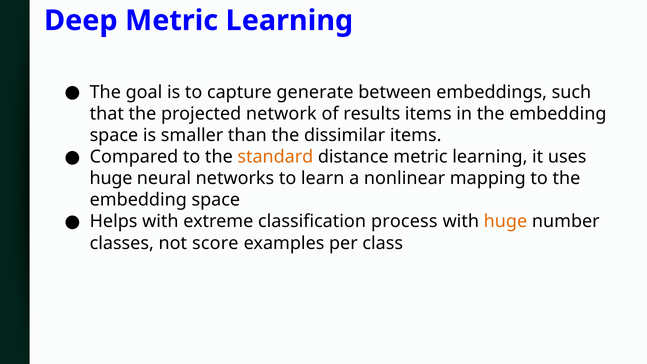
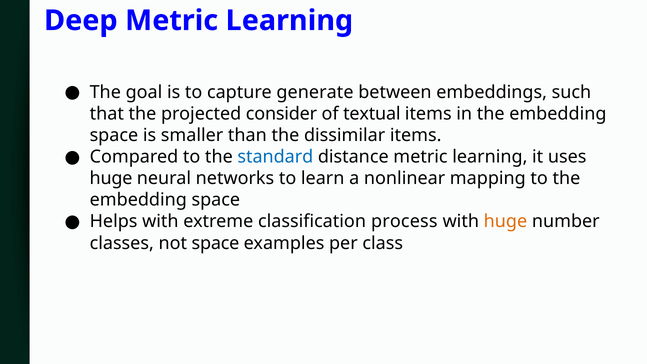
network: network -> consider (281, 114)
results: results -> textual (372, 114)
standard colour: orange -> blue (275, 157)
not score: score -> space (215, 243)
